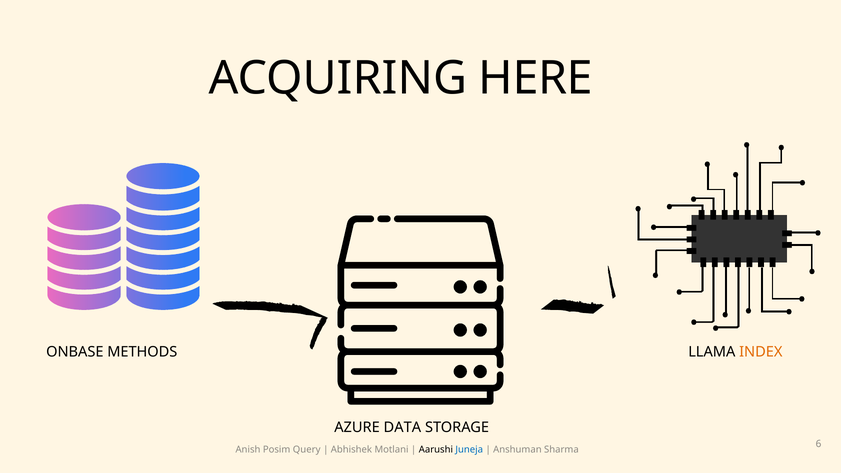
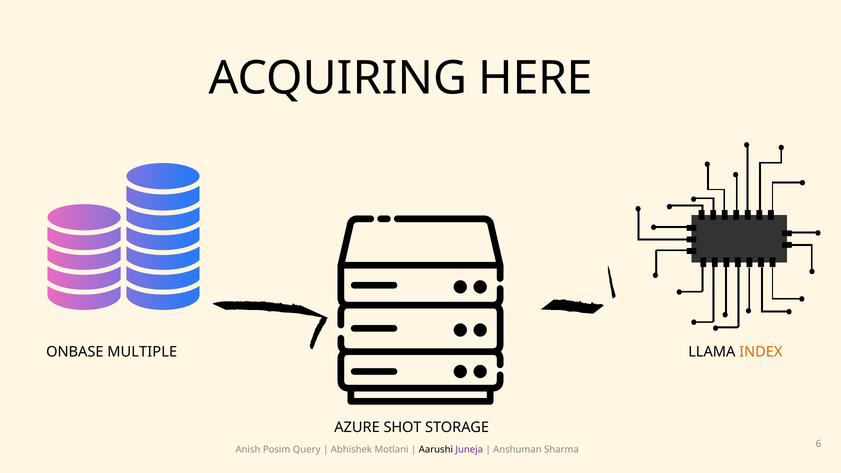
METHODS: METHODS -> MULTIPLE (142, 352)
DATA: DATA -> SHOT (402, 428)
Juneja colour: blue -> purple (469, 450)
